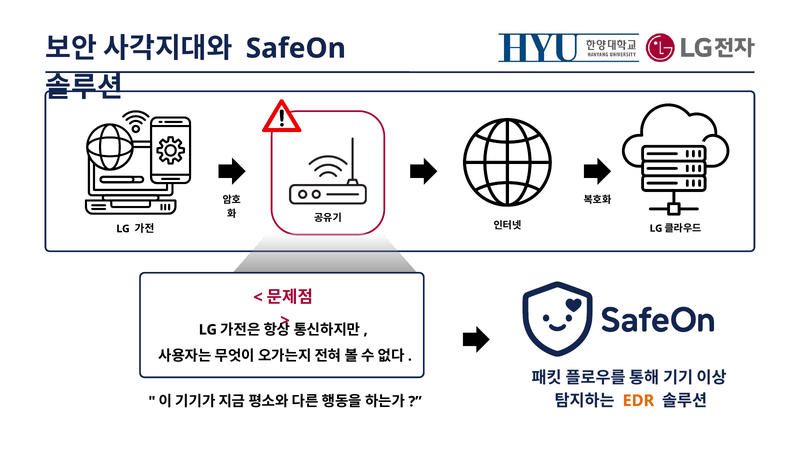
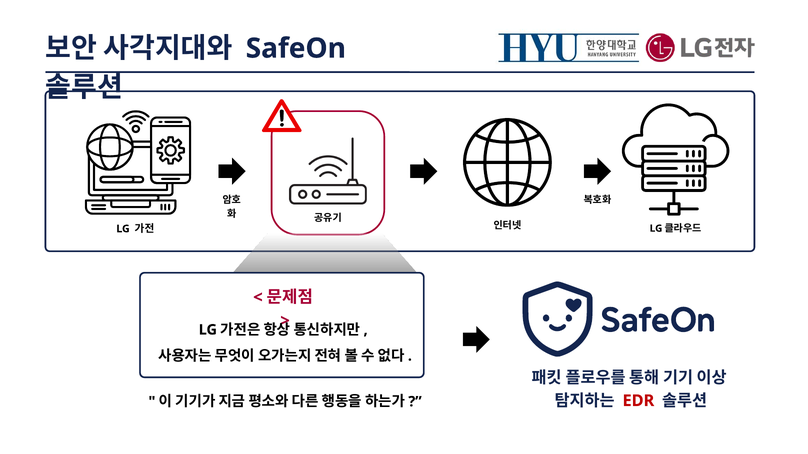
EDR colour: orange -> red (638, 401)
